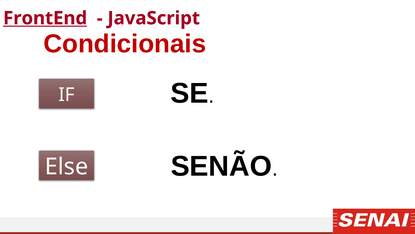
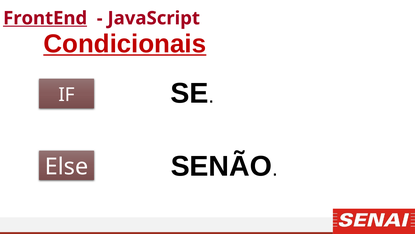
Condicionais underline: none -> present (125, 44)
